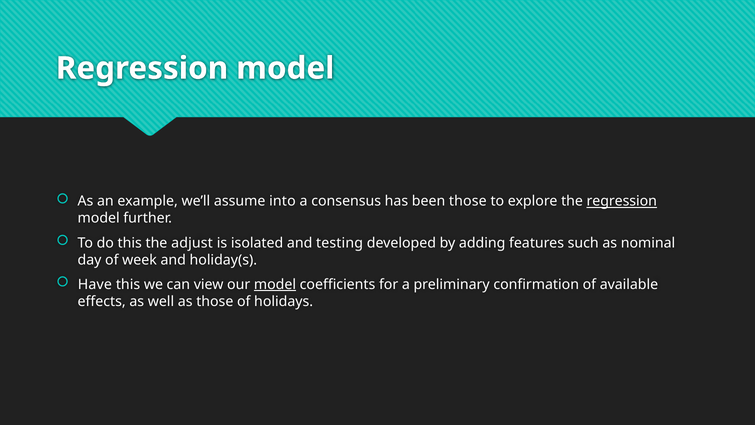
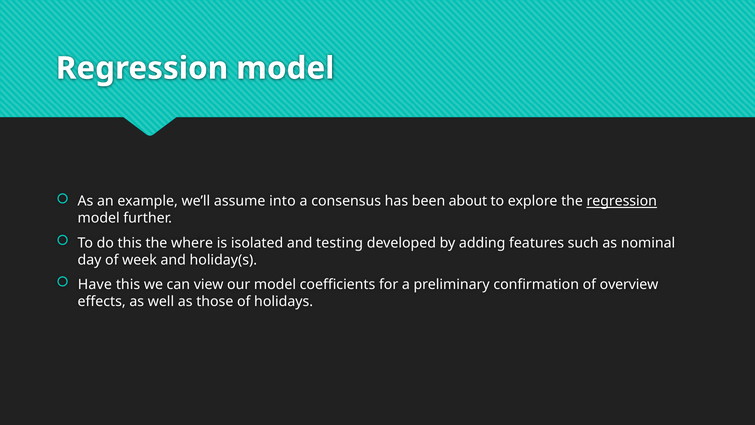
been those: those -> about (468, 201)
adjust: adjust -> where (192, 243)
model underline: present -> none (275, 284)
available: available -> overview (629, 284)
